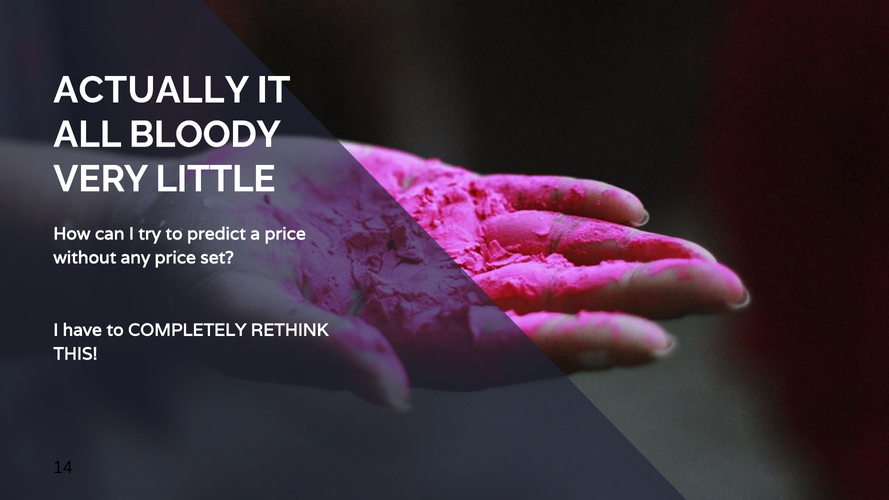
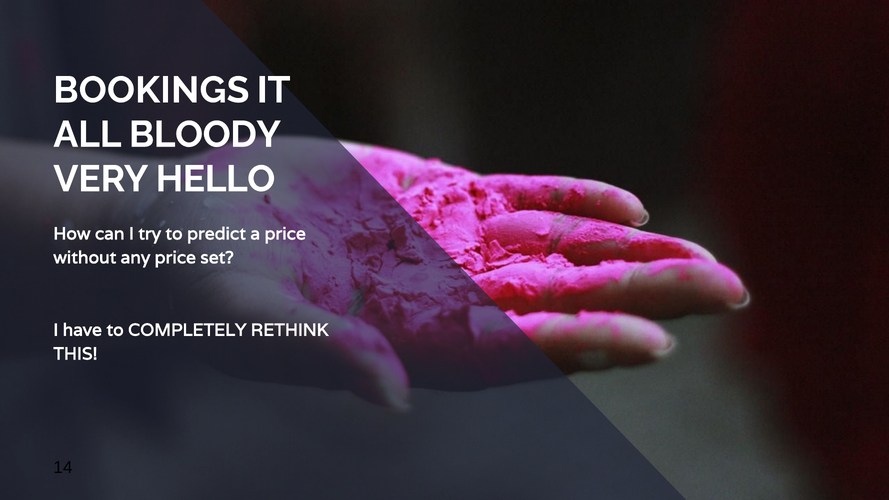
ACTUALLY: ACTUALLY -> BOOKINGS (151, 90)
LITTLE: LITTLE -> HELLO (215, 179)
